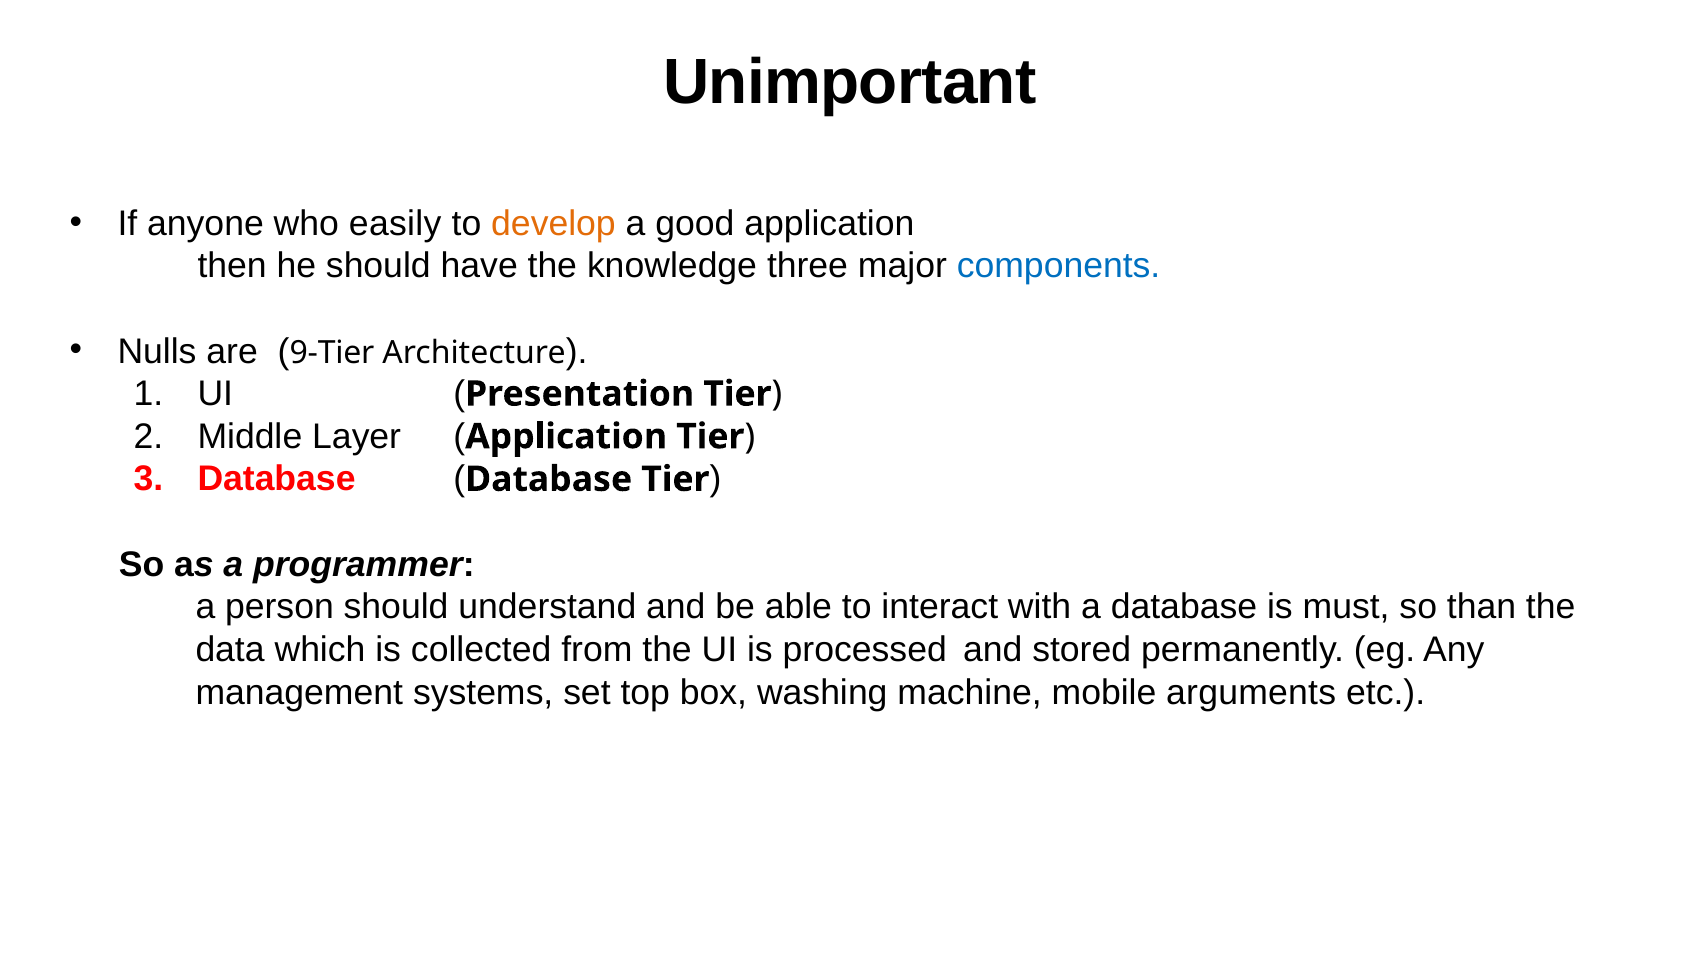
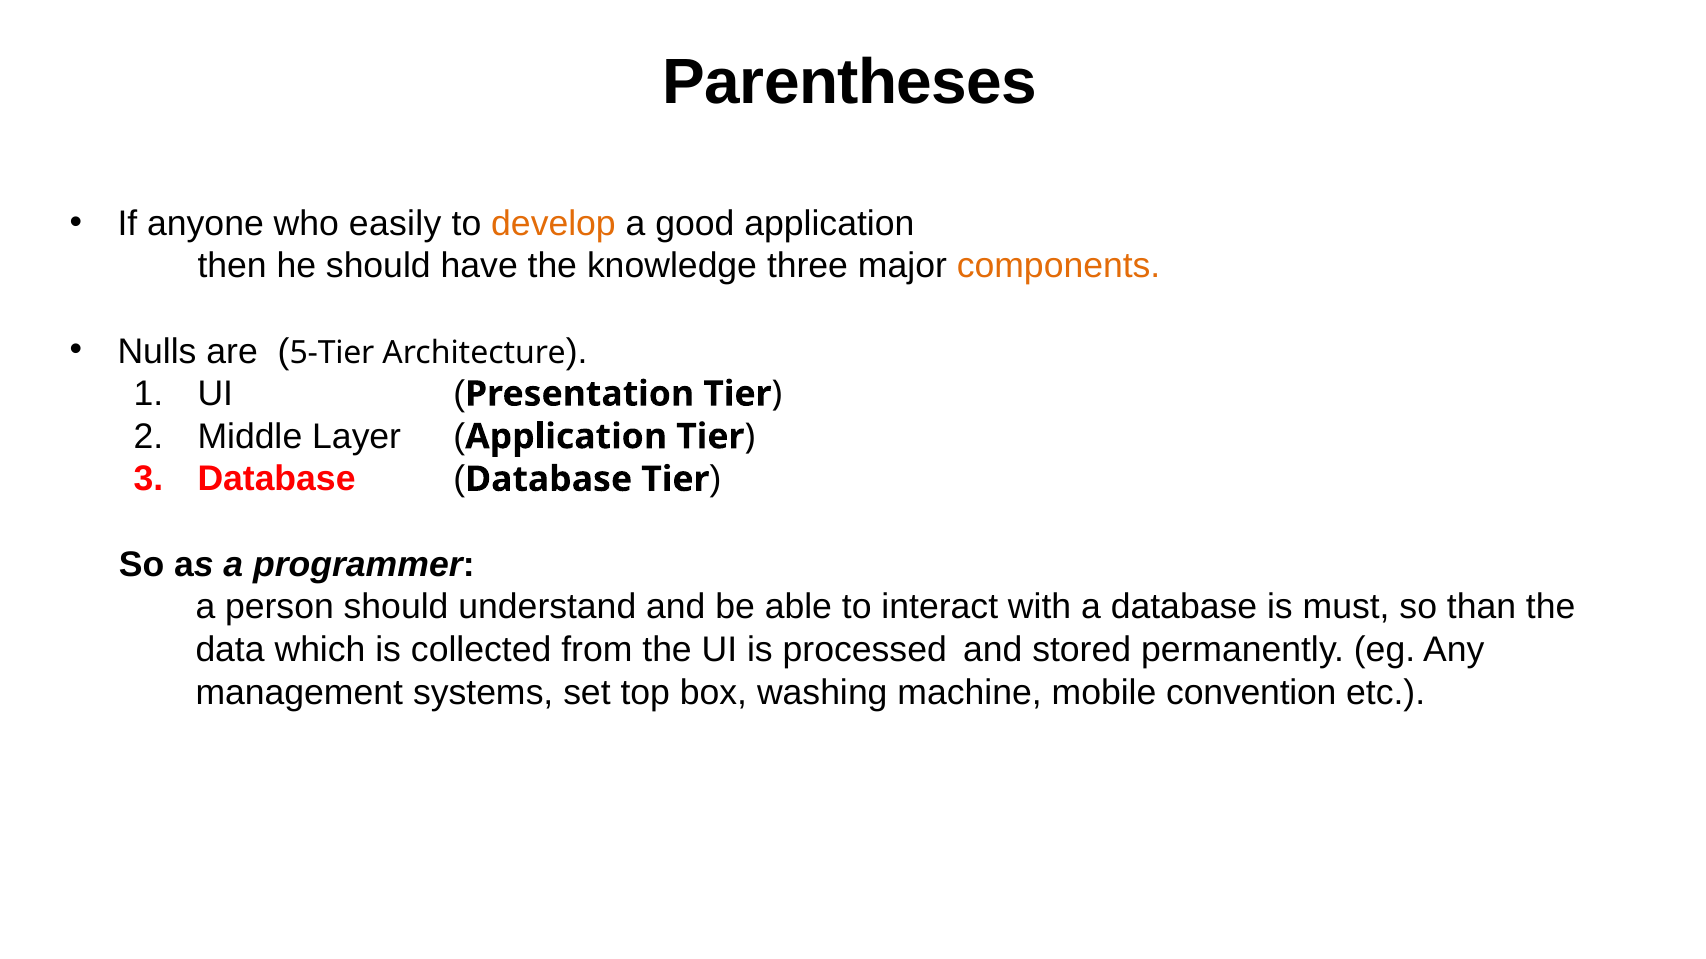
Unimportant: Unimportant -> Parentheses (850, 83)
components colour: blue -> orange (1059, 266)
9-Tier: 9-Tier -> 5-Tier (332, 353)
arguments: arguments -> convention (1251, 693)
